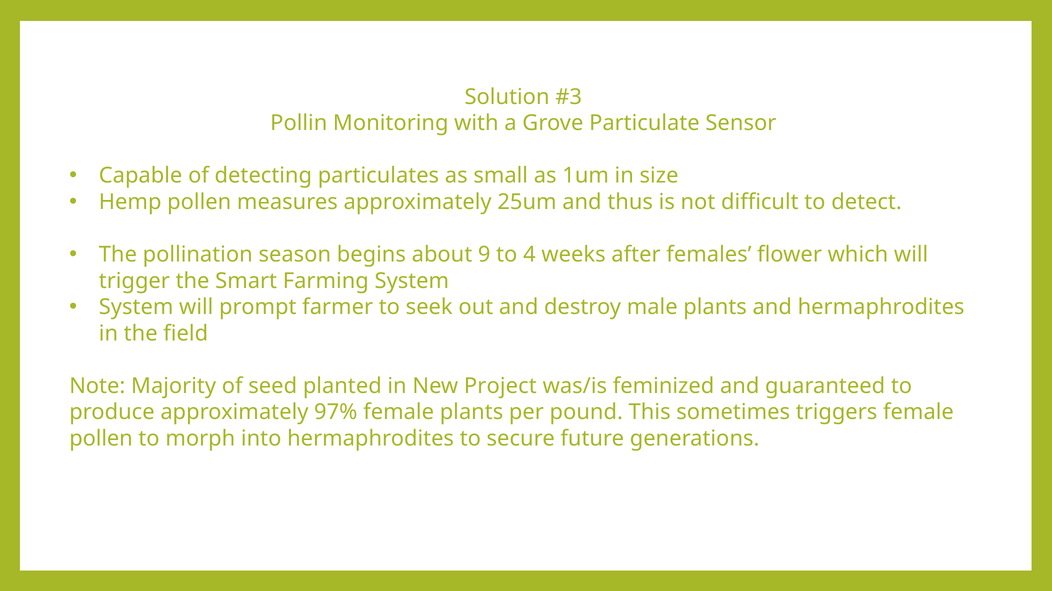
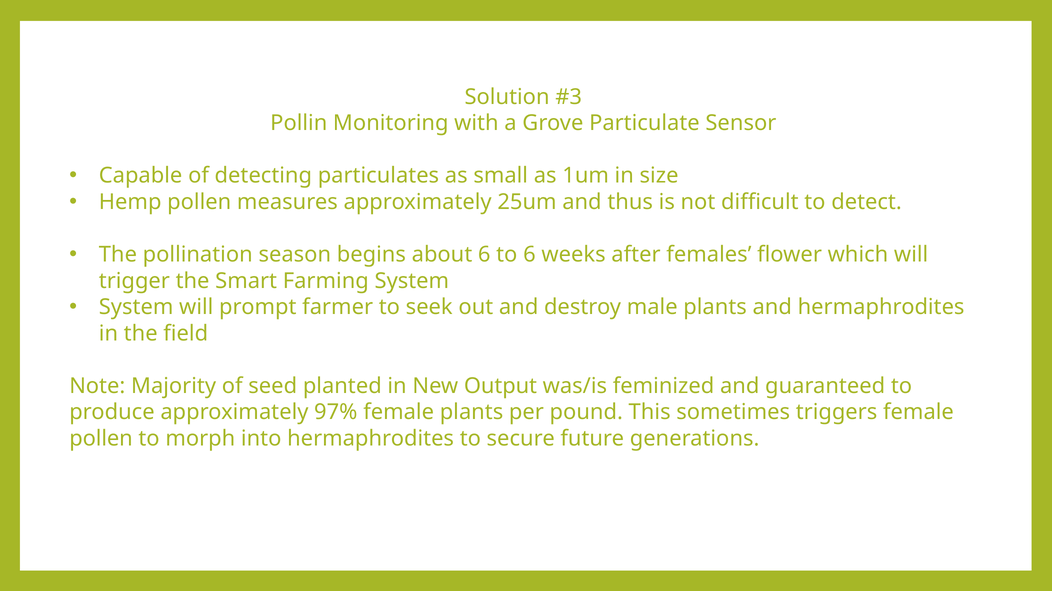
about 9: 9 -> 6 (484, 255)
to 4: 4 -> 6 (529, 255)
Project: Project -> Output (500, 386)
